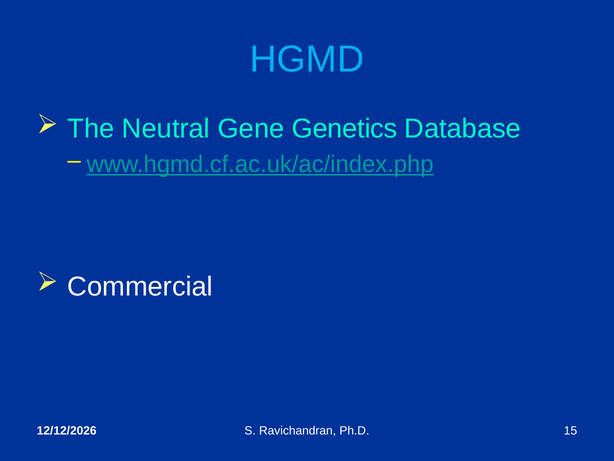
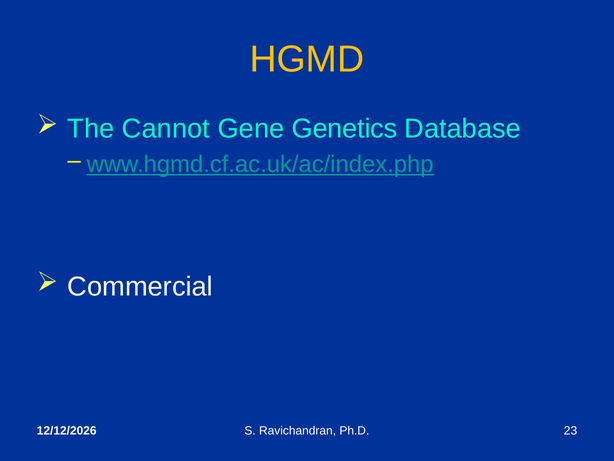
HGMD colour: light blue -> yellow (307, 59)
Neutral: Neutral -> Cannot (166, 129)
15: 15 -> 23 (571, 430)
